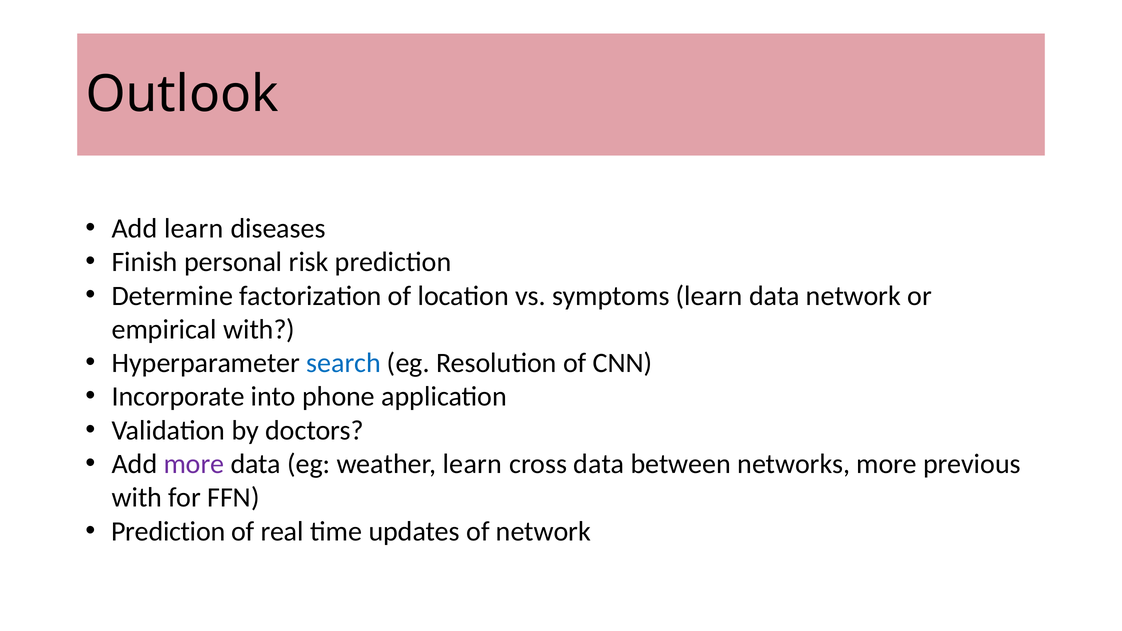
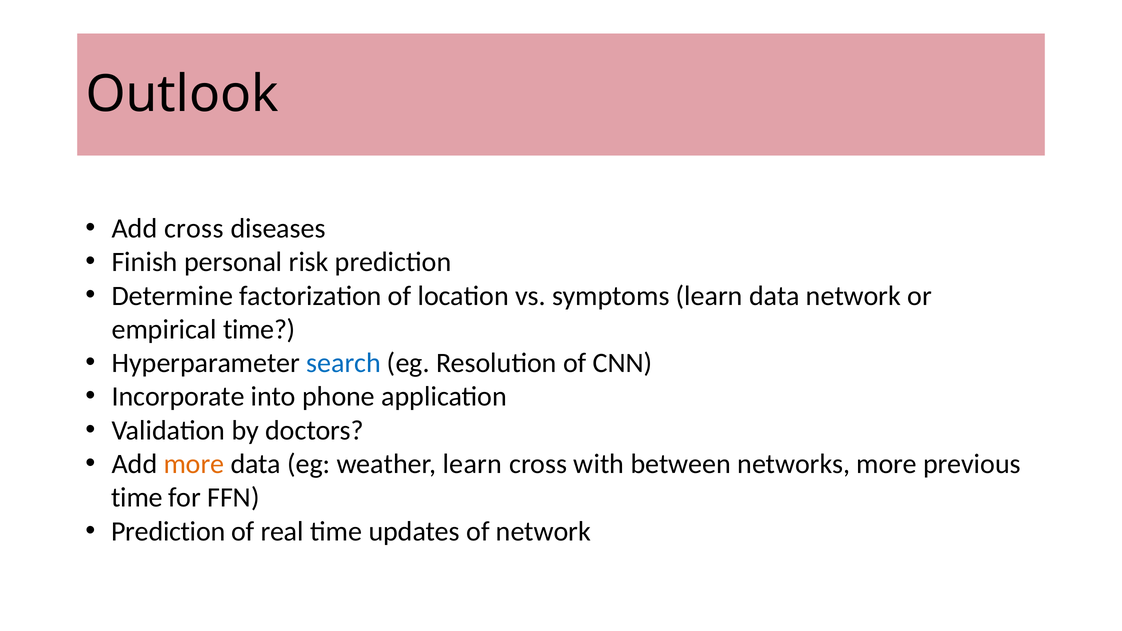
Add learn: learn -> cross (194, 229)
empirical with: with -> time (259, 329)
more colour: purple -> orange (194, 464)
cross data: data -> with (599, 464)
with: with -> time (137, 498)
